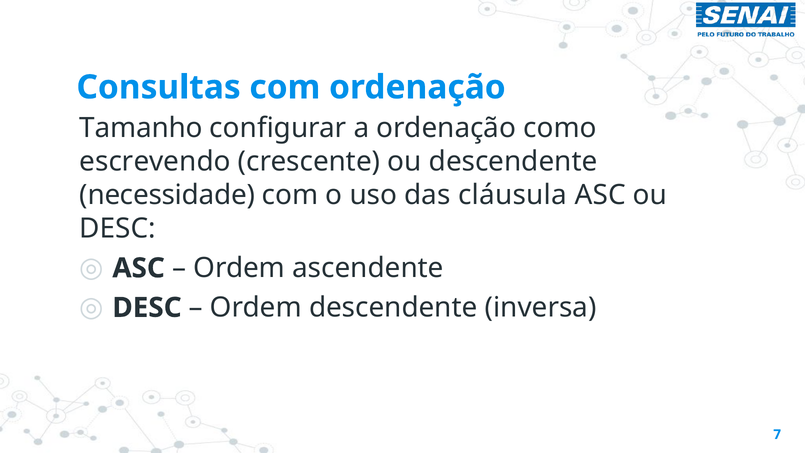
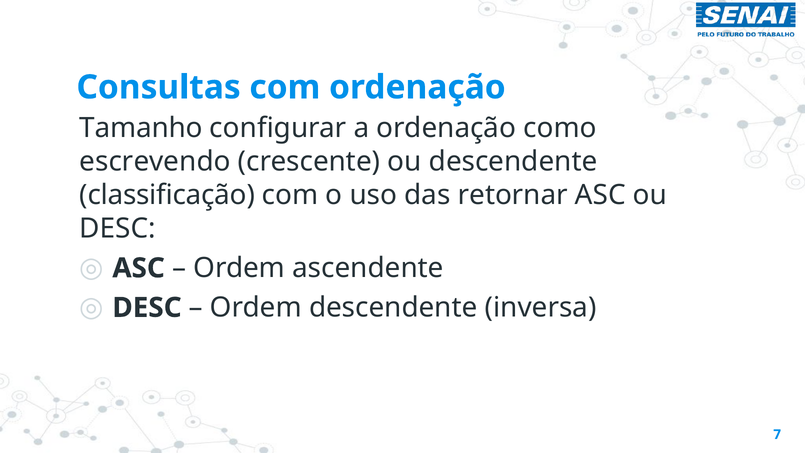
necessidade: necessidade -> classificação (167, 195)
cláusula: cláusula -> retornar (513, 195)
